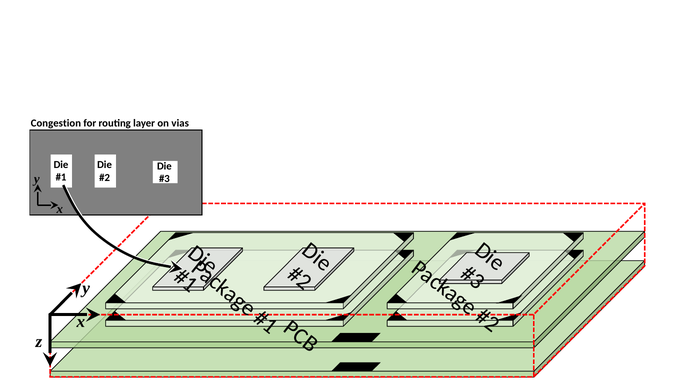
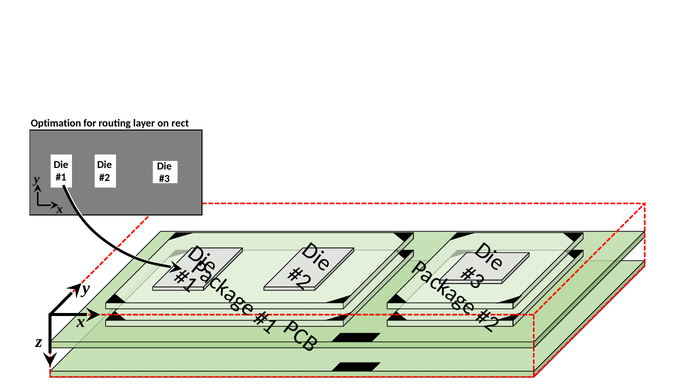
Congestion: Congestion -> Optimation (56, 123)
vias: vias -> rect (180, 123)
